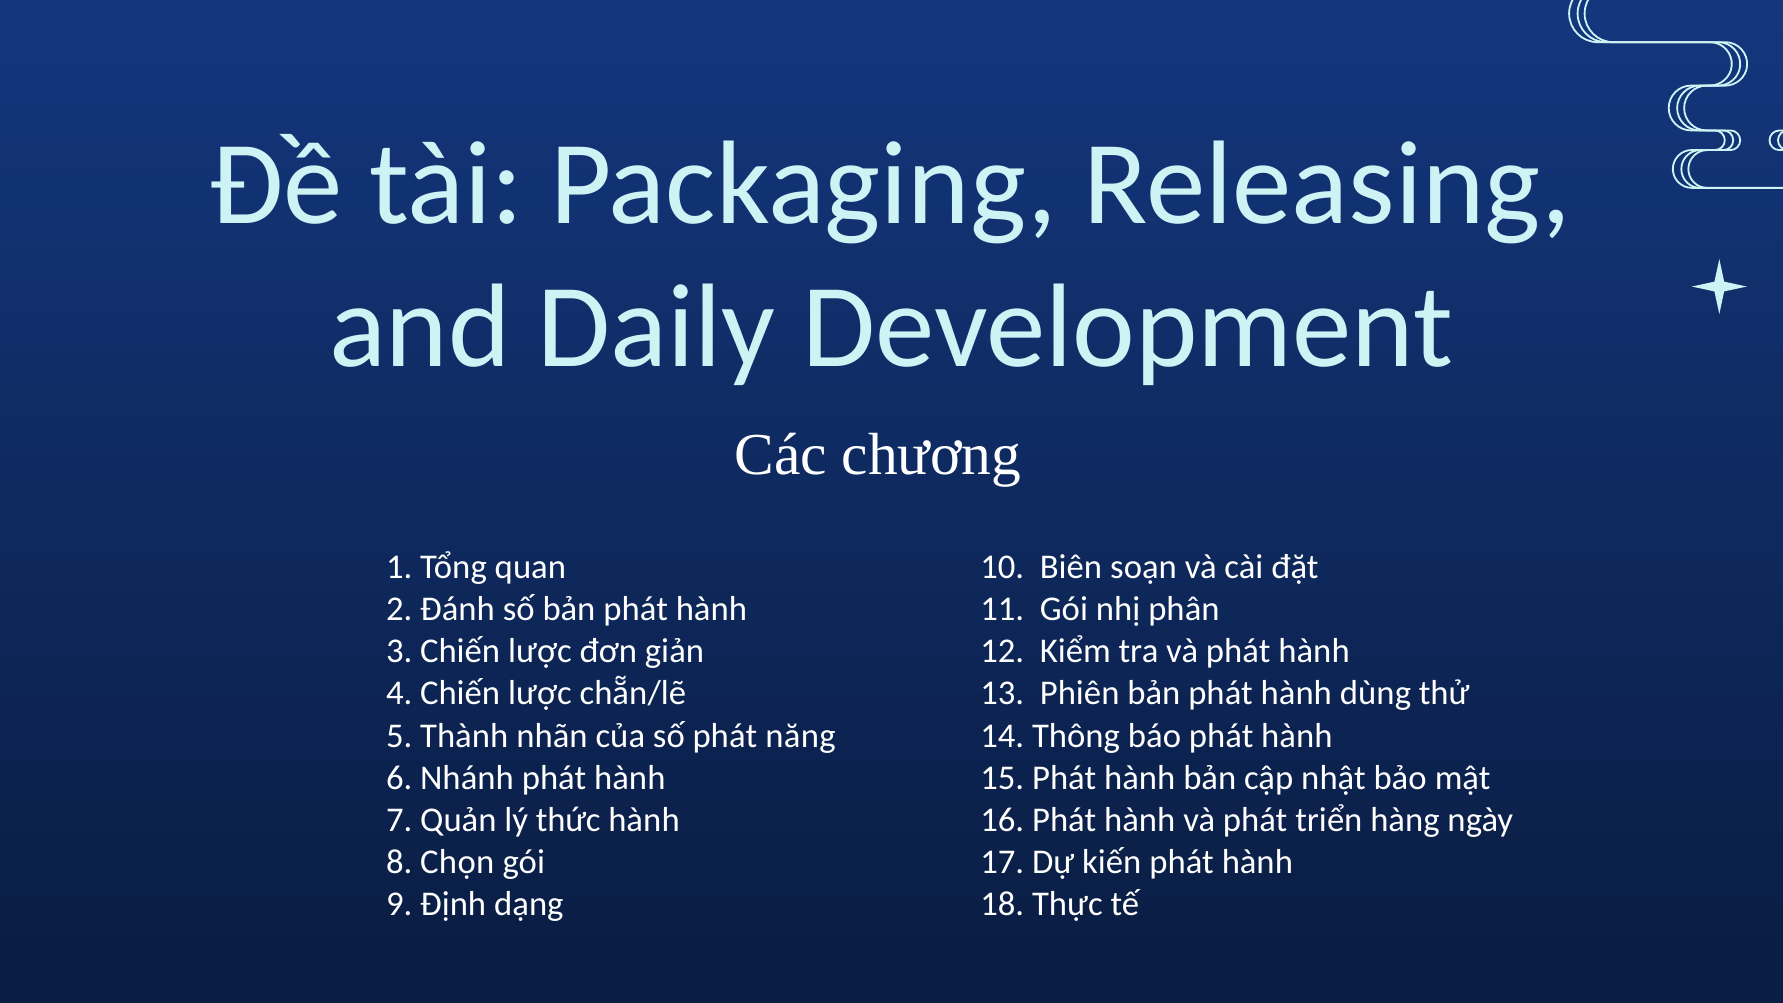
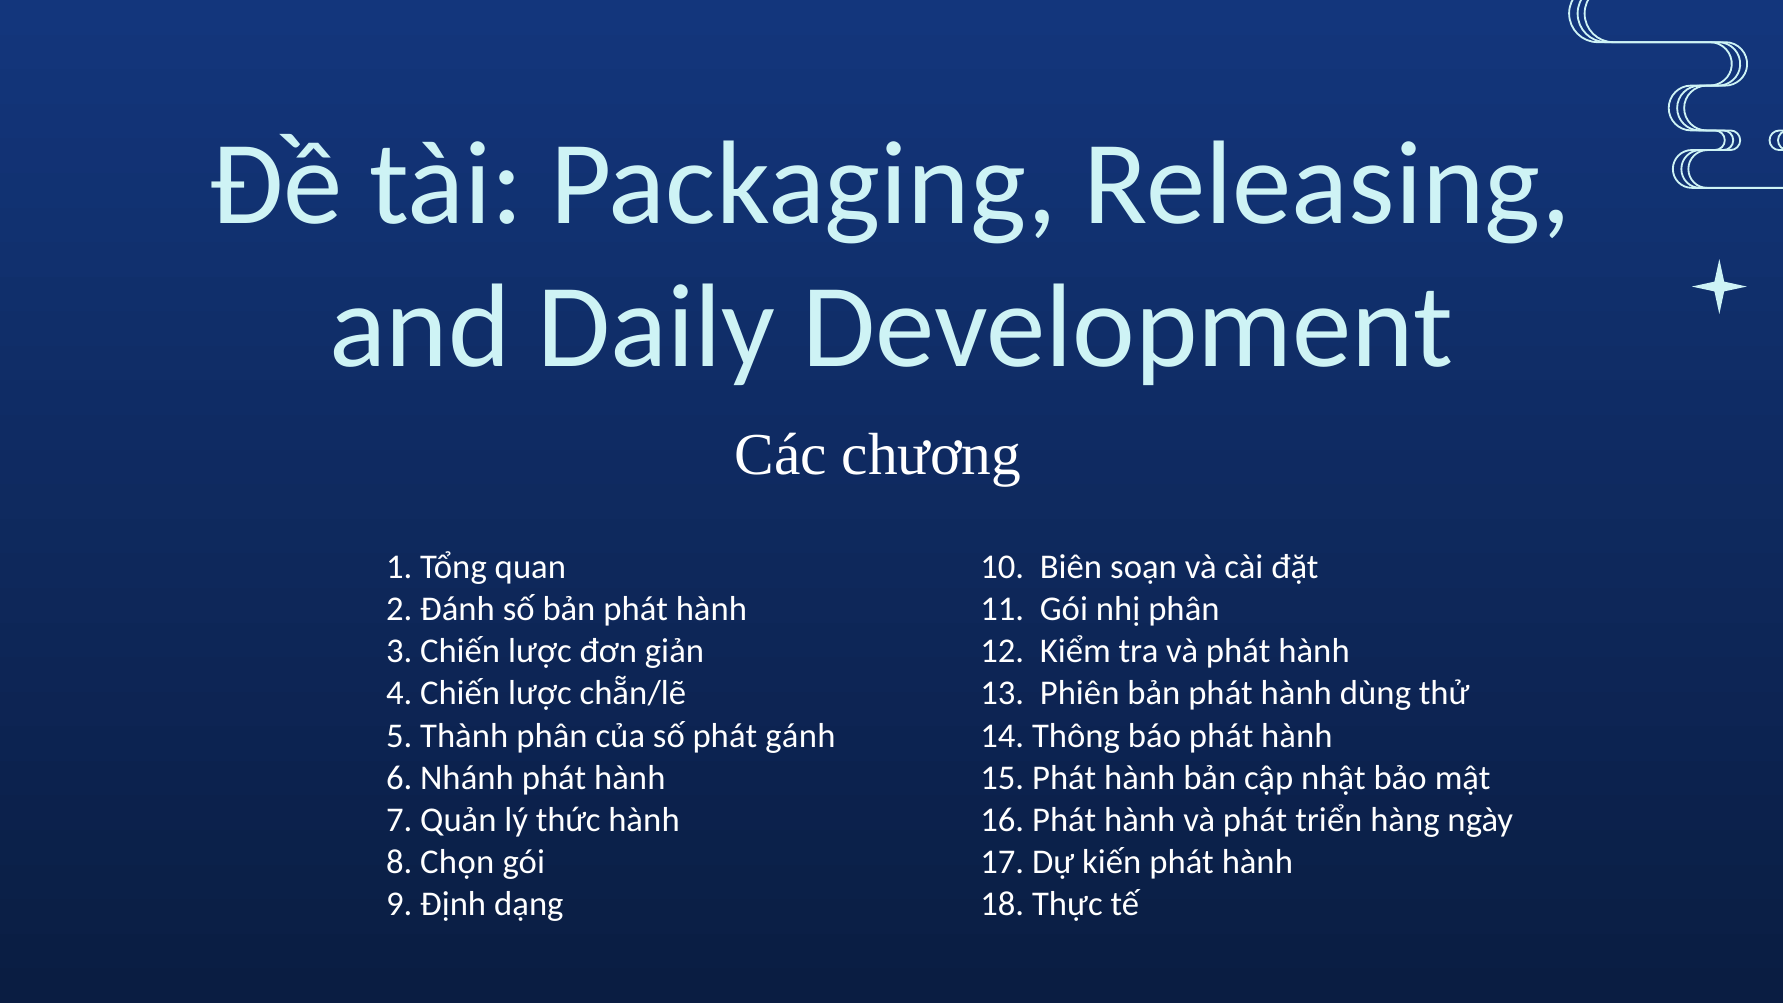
Thành nhãn: nhãn -> phân (552, 736)
năng: năng -> gánh (800, 736)
